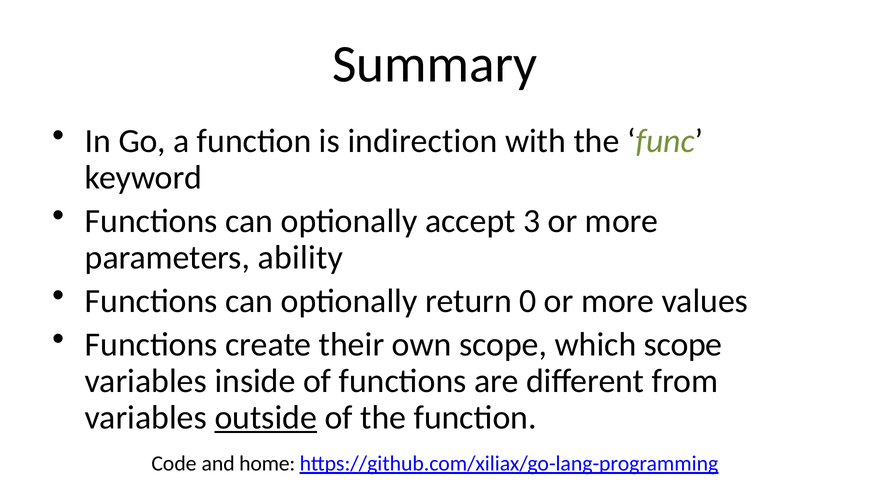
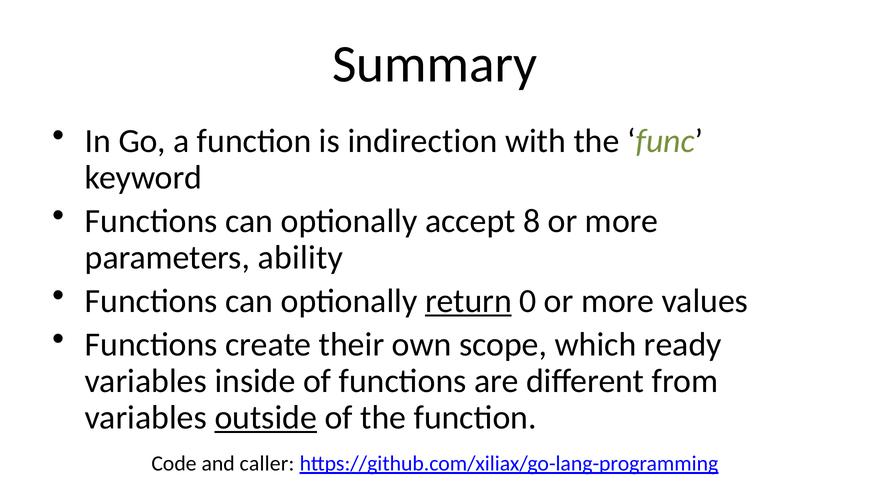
3: 3 -> 8 (532, 221)
return underline: none -> present (468, 301)
which scope: scope -> ready (683, 345)
home: home -> caller (267, 464)
